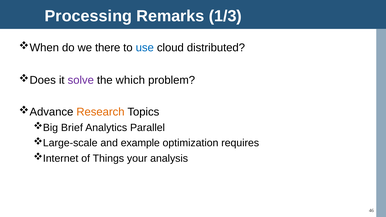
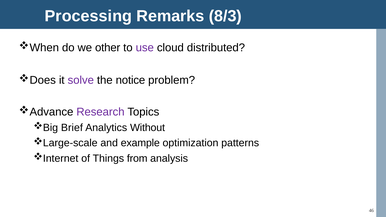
1/3: 1/3 -> 8/3 (225, 16)
there: there -> other (108, 48)
use colour: blue -> purple (145, 48)
which: which -> notice (130, 80)
Research colour: orange -> purple (100, 112)
Parallel: Parallel -> Without (148, 128)
requires: requires -> patterns (240, 143)
your: your -> from (137, 158)
